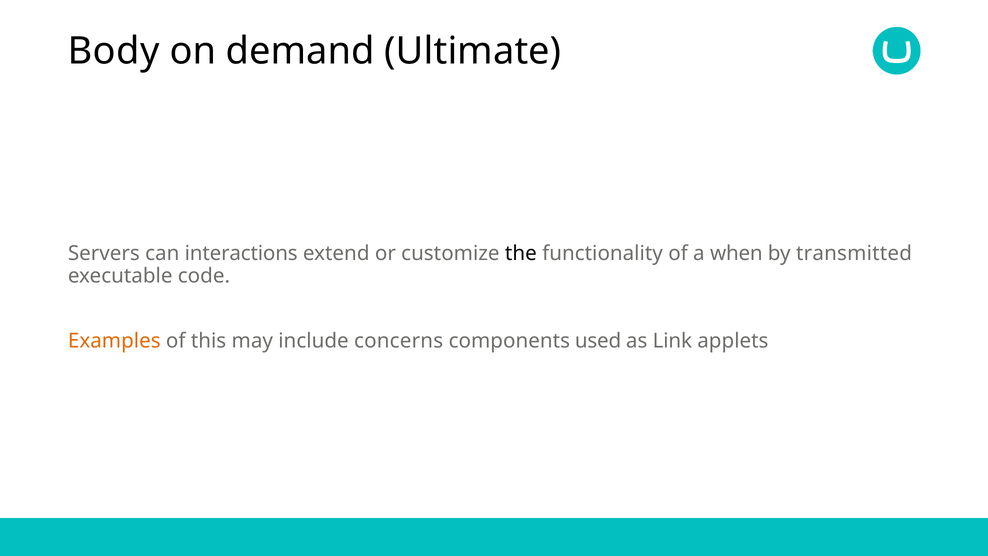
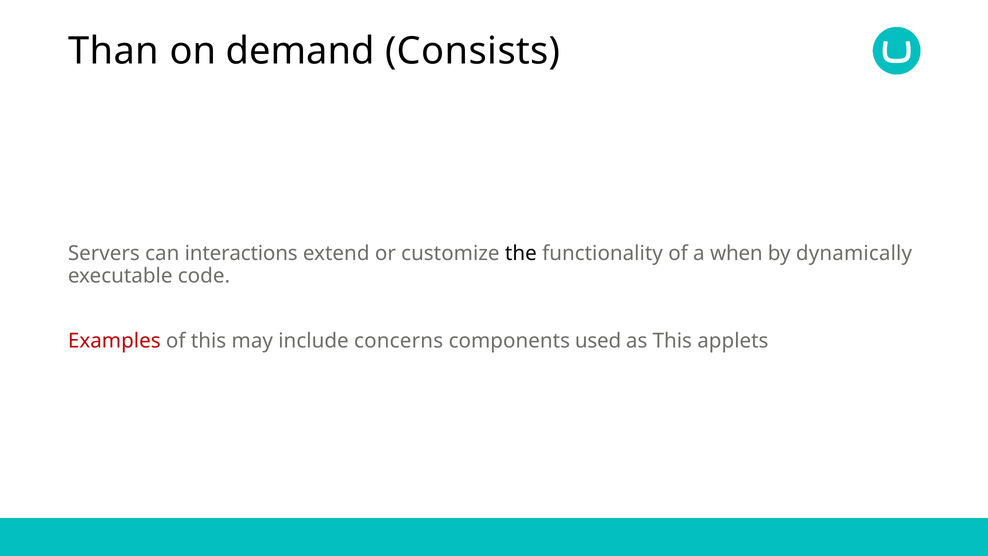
Body: Body -> Than (114, 51)
Ultimate: Ultimate -> Consists (473, 51)
transmitted: transmitted -> dynamically (854, 254)
Examples colour: orange -> red (114, 341)
as Link: Link -> This (672, 341)
